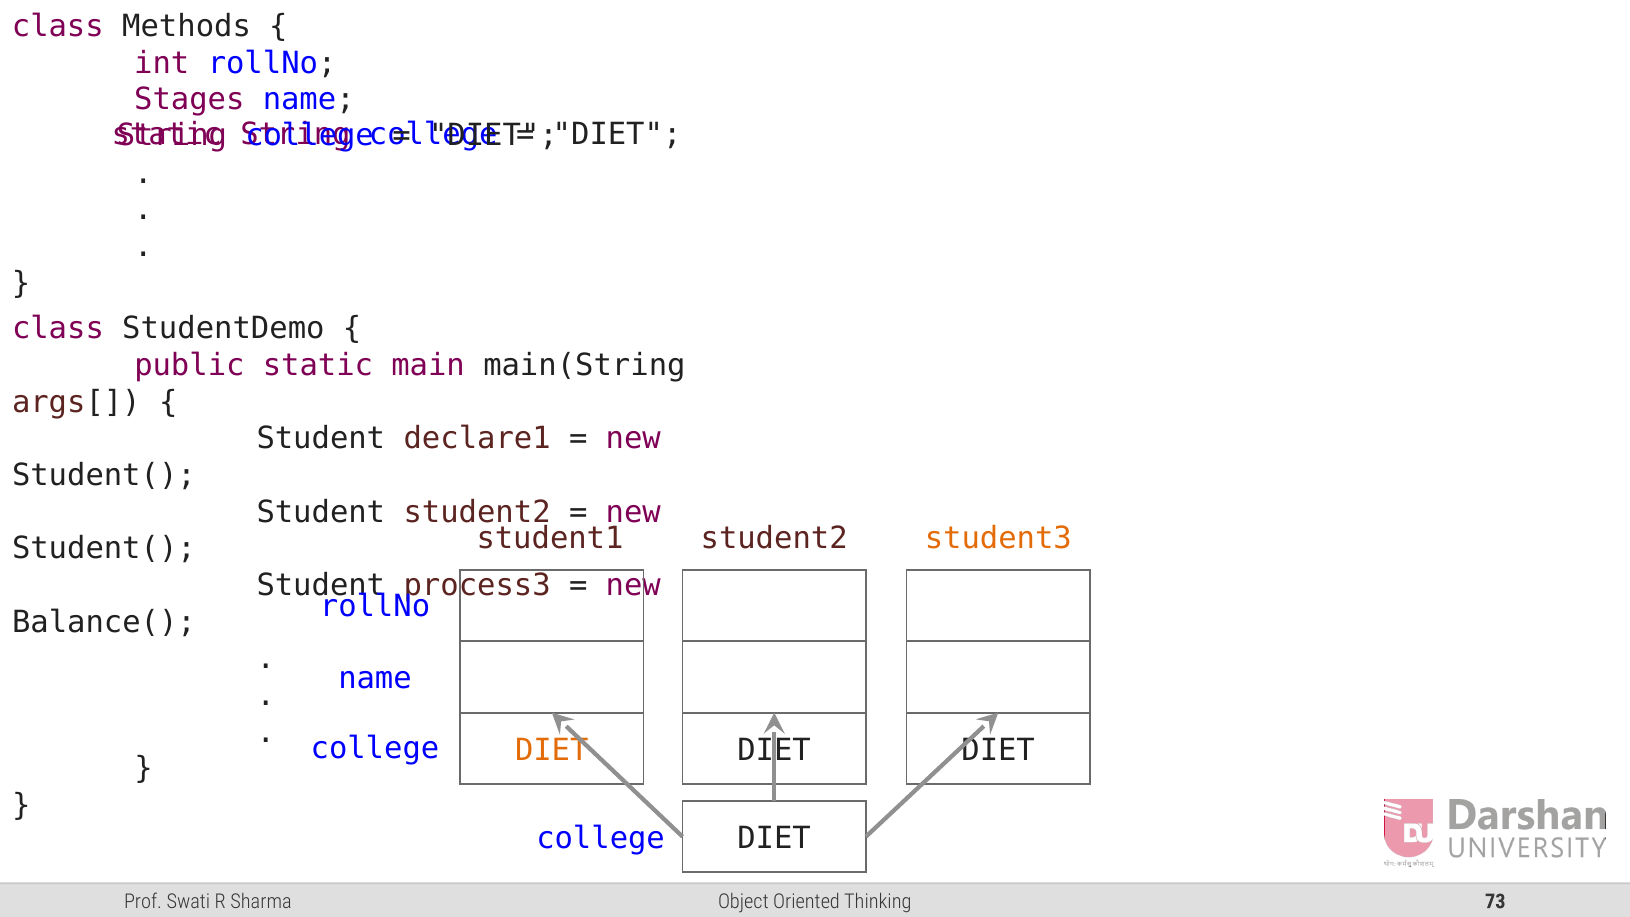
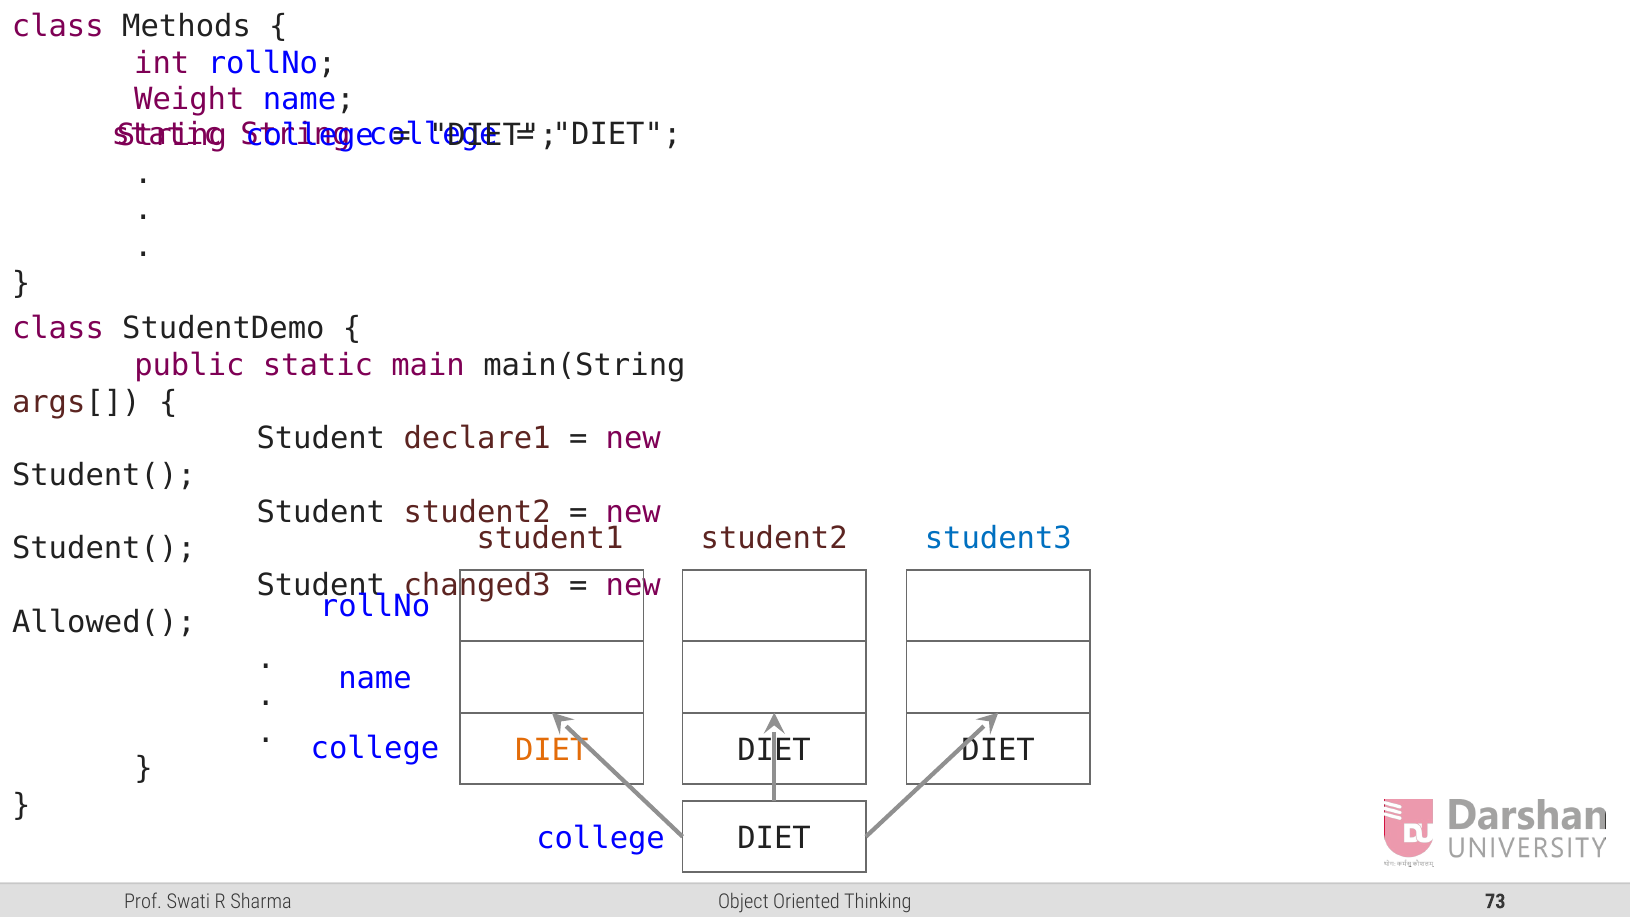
Stages: Stages -> Weight (189, 100)
student3 colour: orange -> blue (998, 538)
process3: process3 -> changed3 (477, 585)
Balance(: Balance( -> Allowed( (104, 622)
